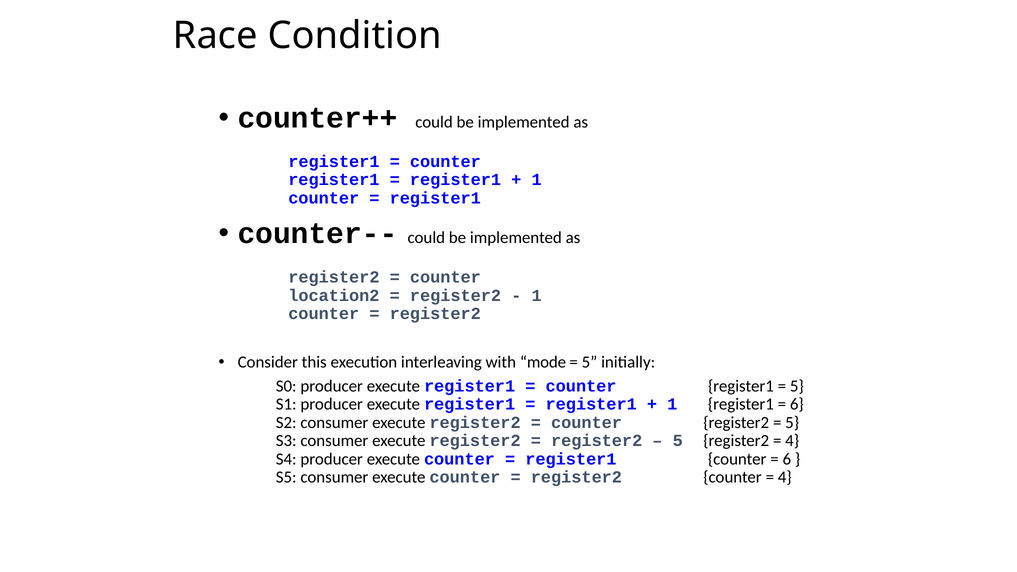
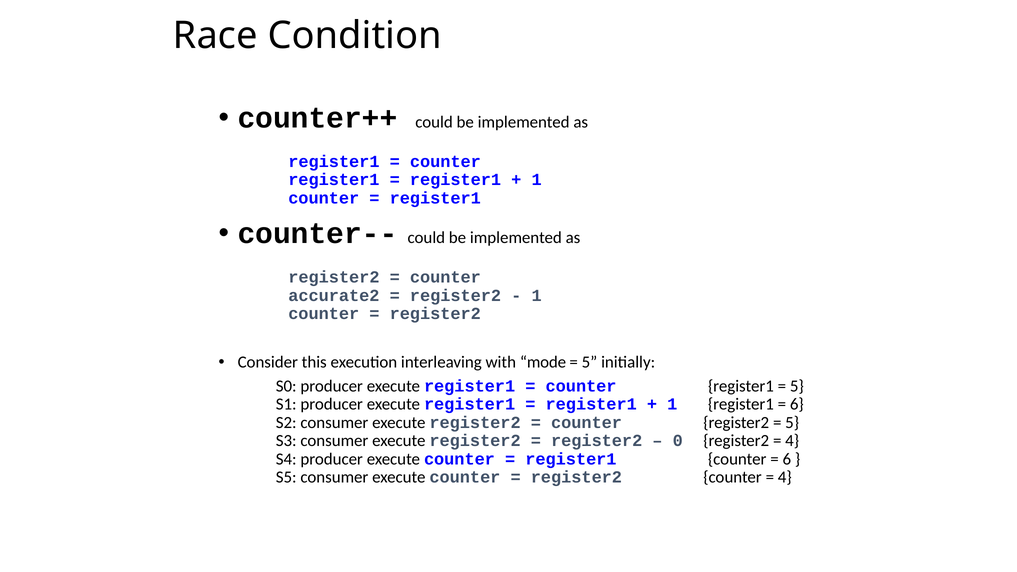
location2: location2 -> accurate2 (334, 296)
5: 5 -> 0 (678, 441)
